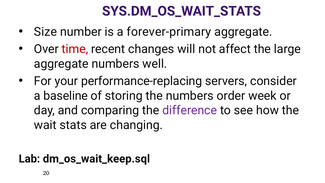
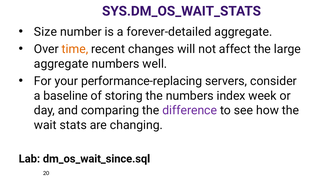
forever-primary: forever-primary -> forever-detailed (169, 32)
time colour: red -> orange (75, 49)
order: order -> index (231, 96)
dm_os_wait_keep.sql: dm_os_wait_keep.sql -> dm_os_wait_since.sql (96, 159)
